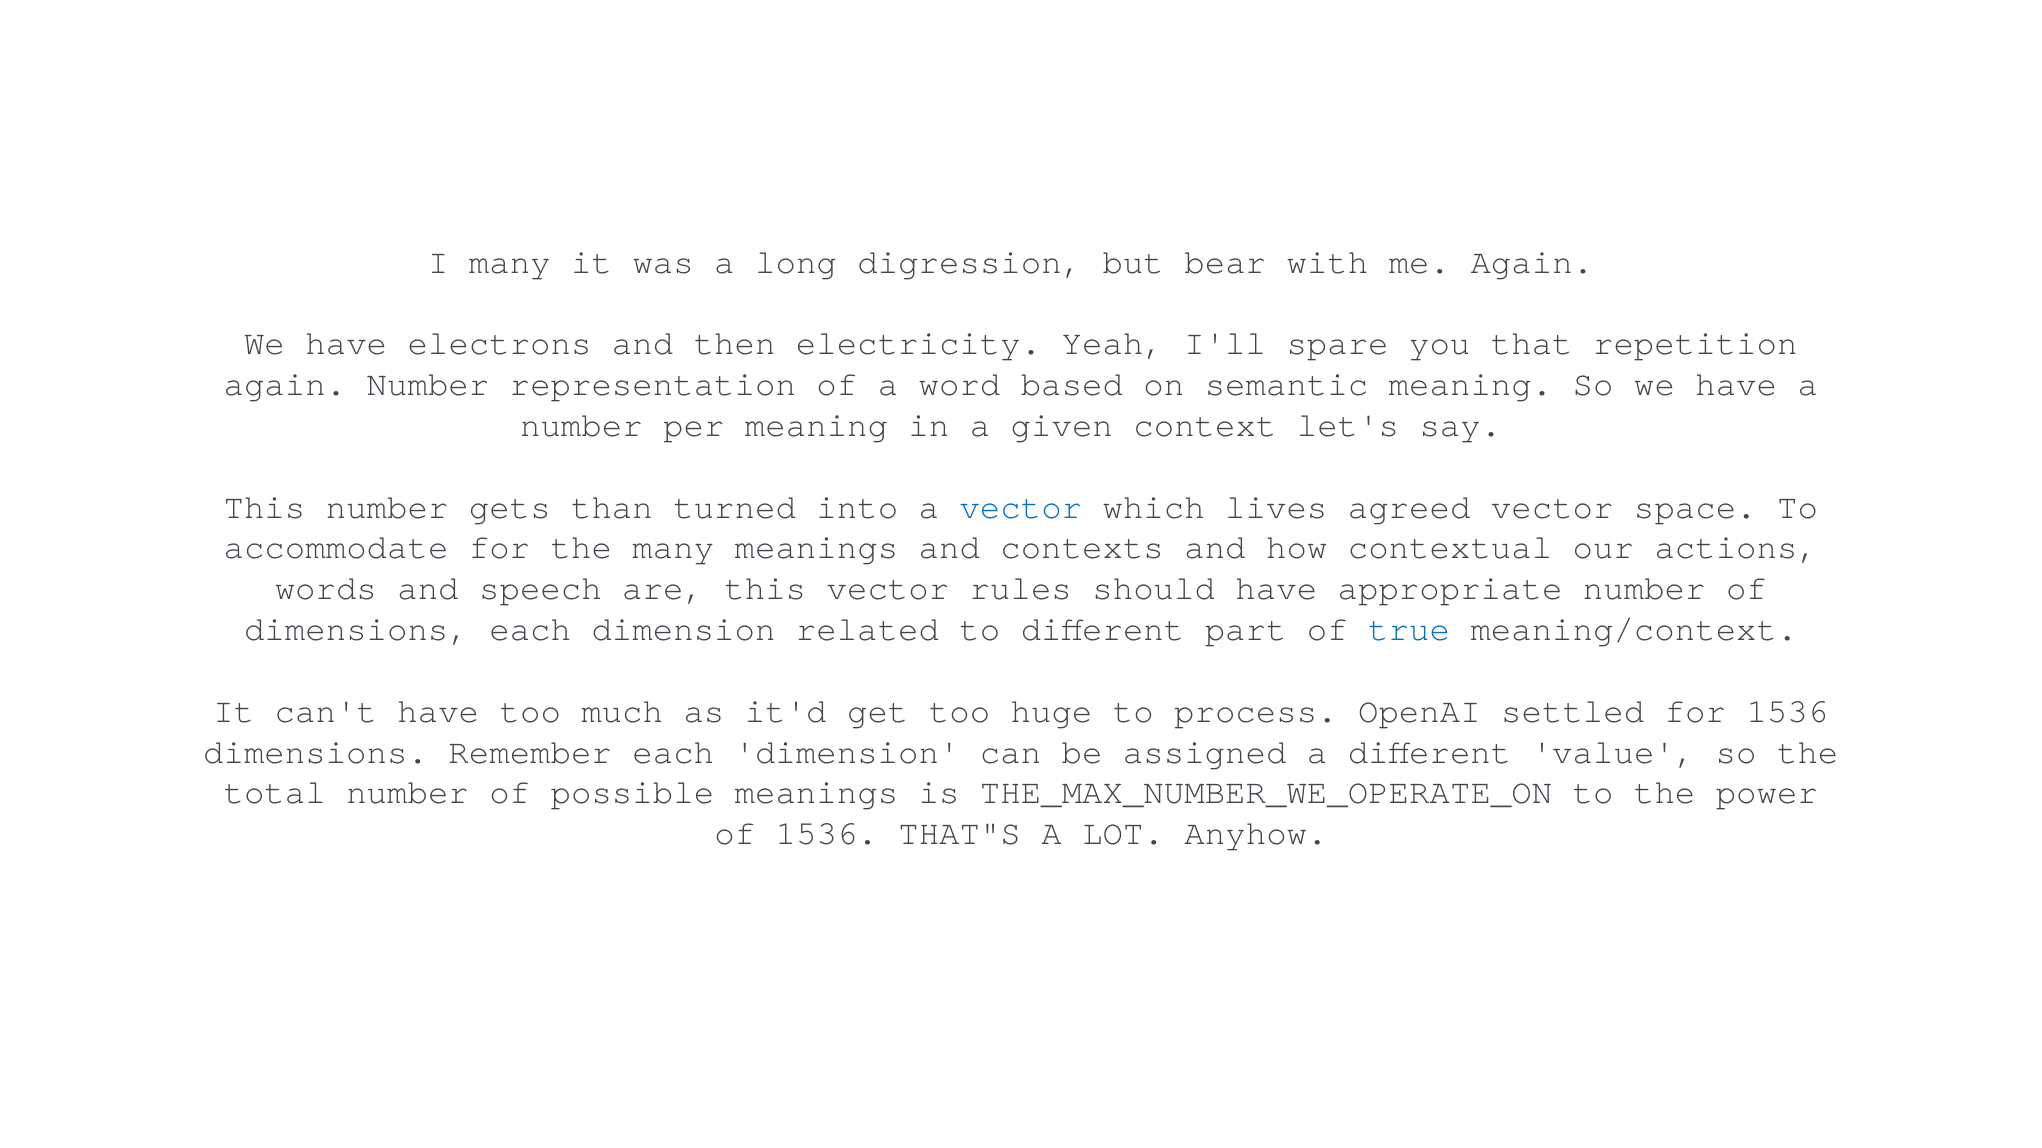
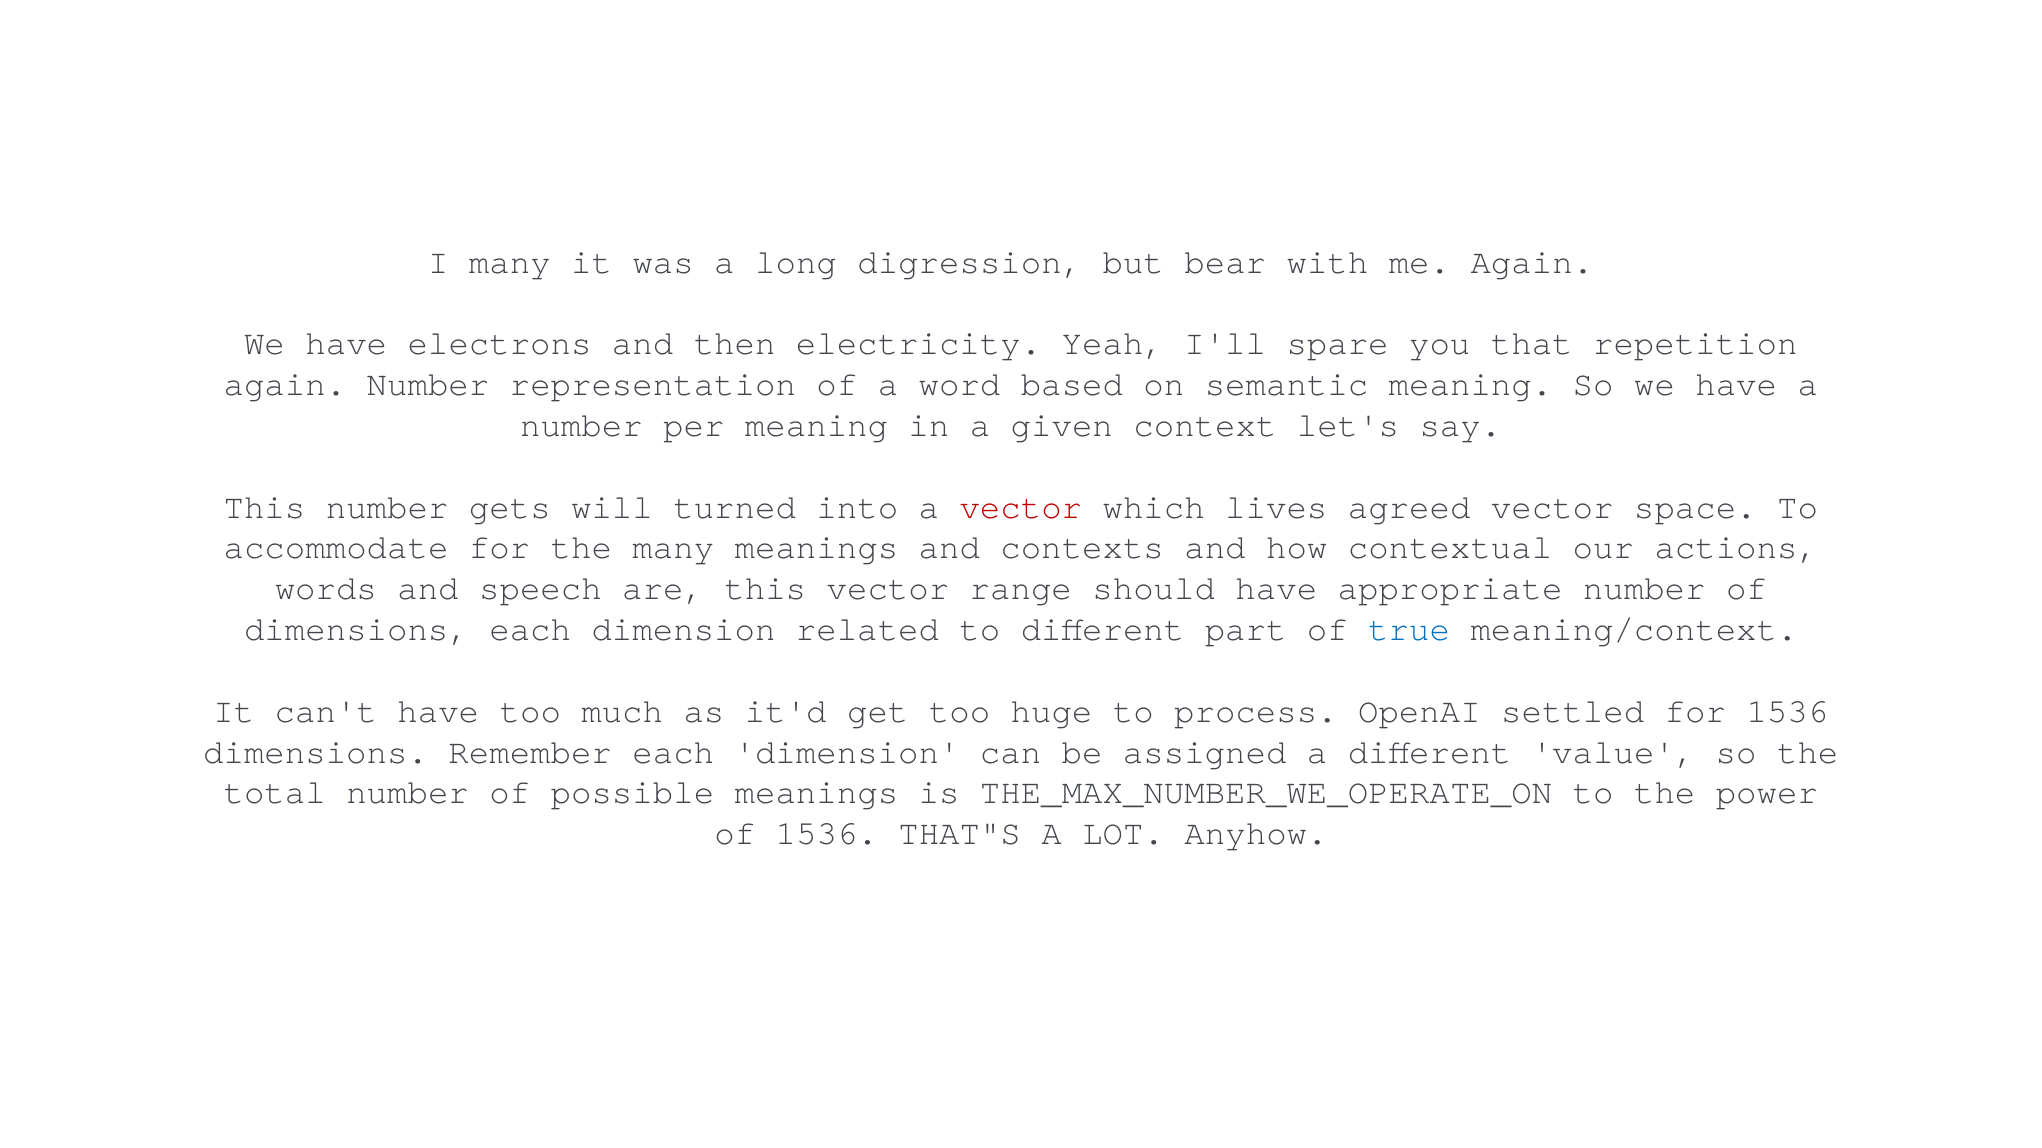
than: than -> will (612, 507)
vector colour: blue -> red (1021, 507)
rules: rules -> range (1021, 589)
